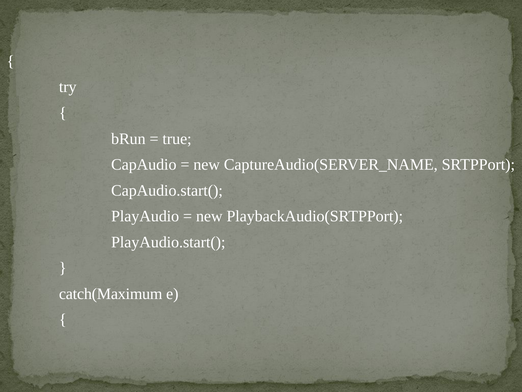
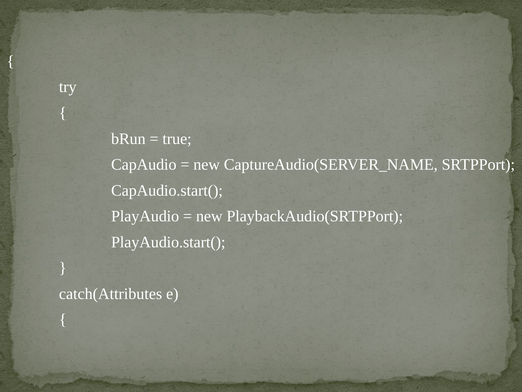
catch(Maximum: catch(Maximum -> catch(Attributes (111, 293)
